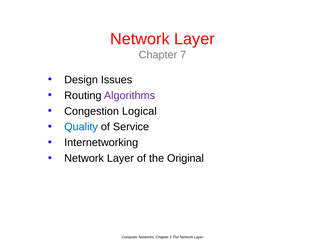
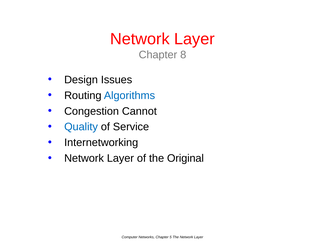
7: 7 -> 8 (183, 55)
Algorithms colour: purple -> blue (129, 95)
Logical: Logical -> Cannot (139, 111)
